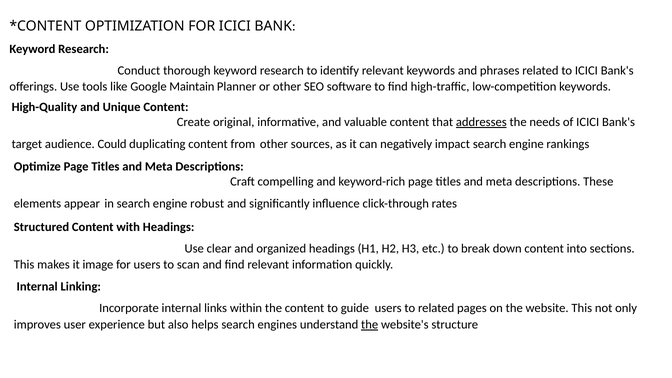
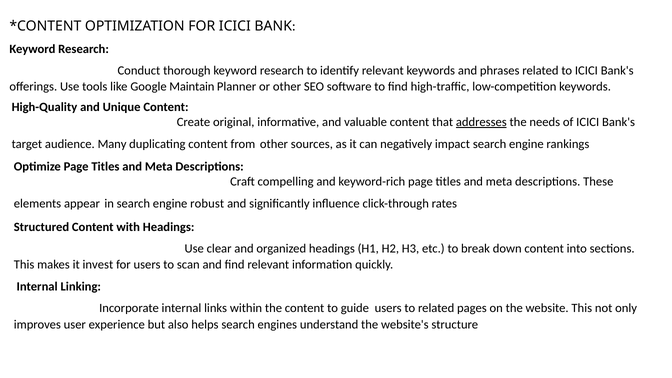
Could: Could -> Many (112, 144)
image: image -> invest (98, 265)
the underline: present -> none (370, 325)
